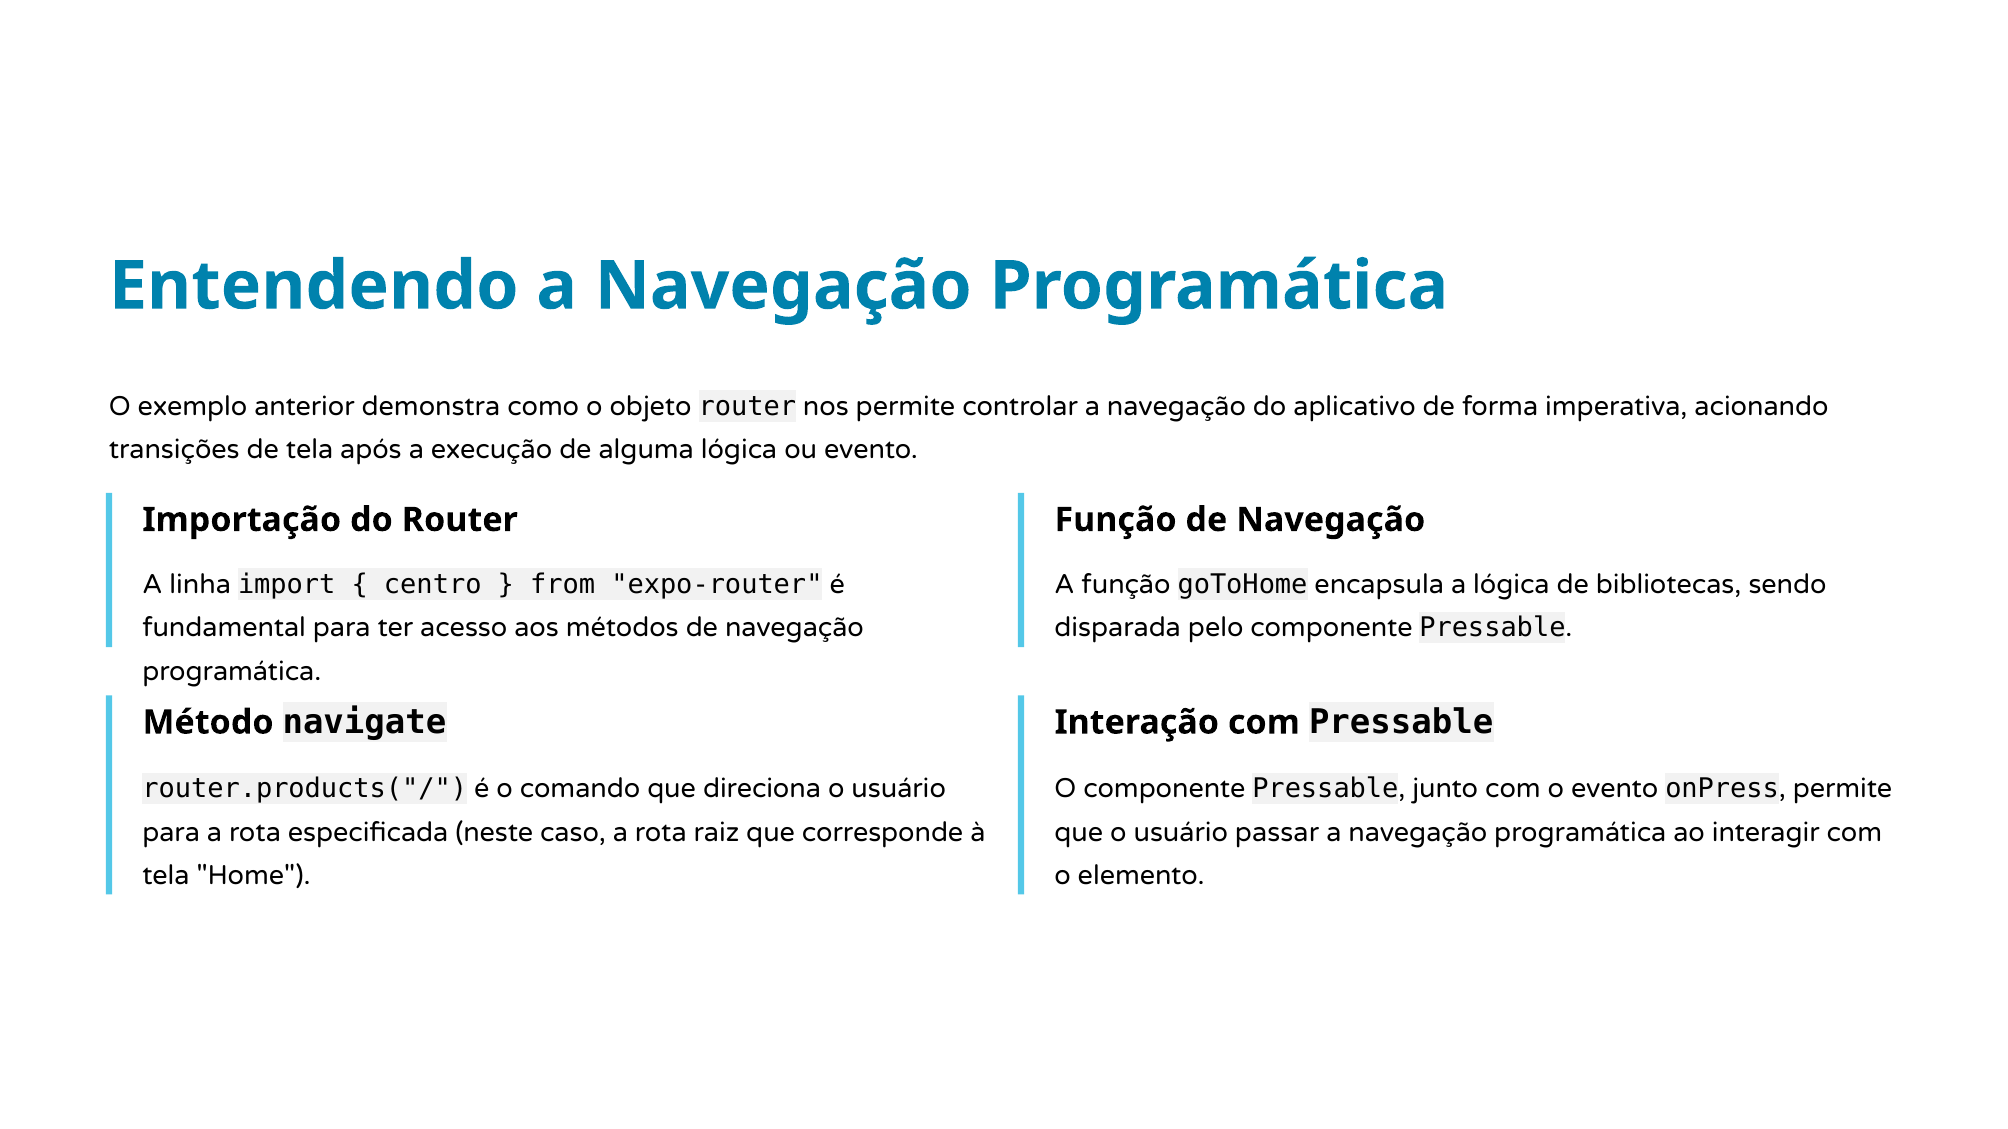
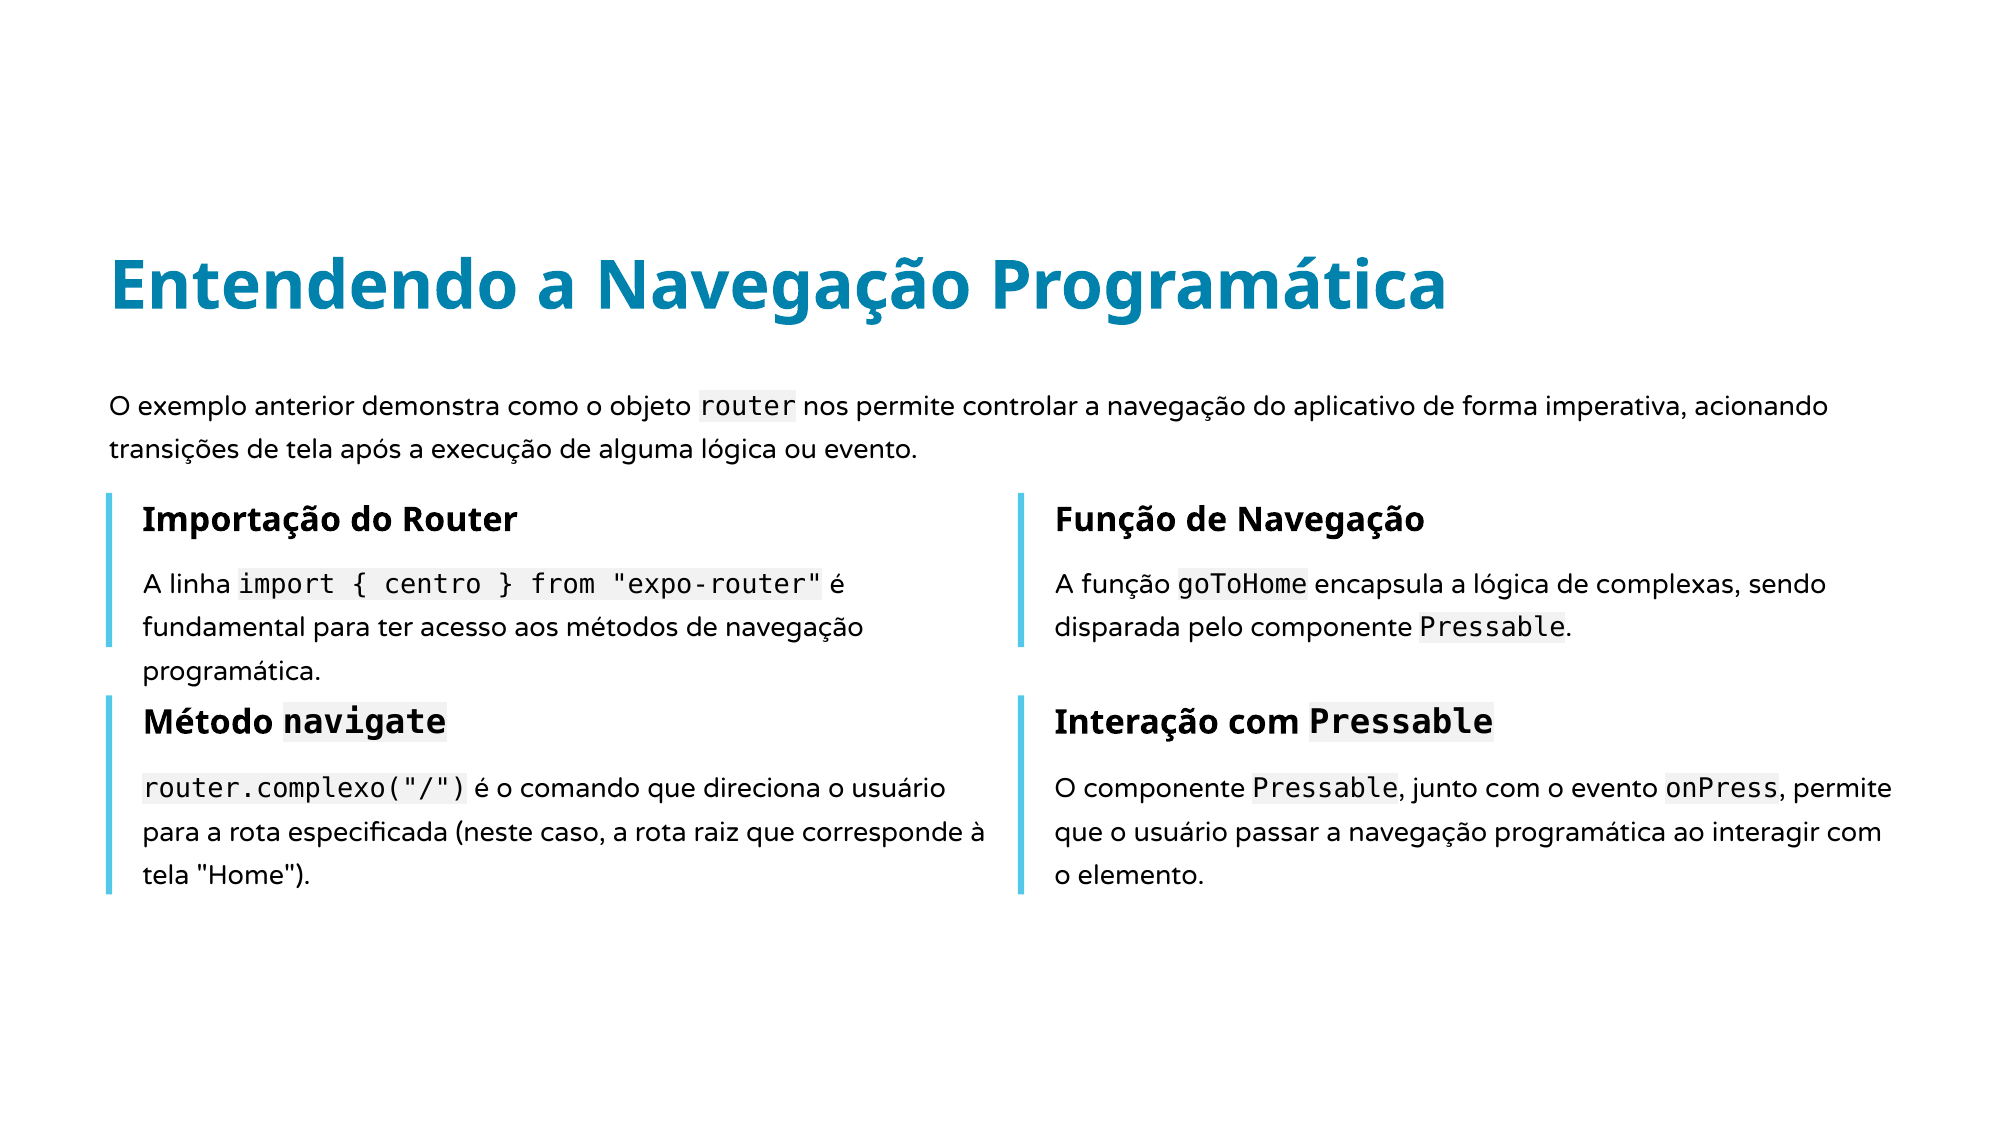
bibliotecas: bibliotecas -> complexas (1669, 584)
router.products("/: router.products("/ -> router.complexo("/ (305, 789)
